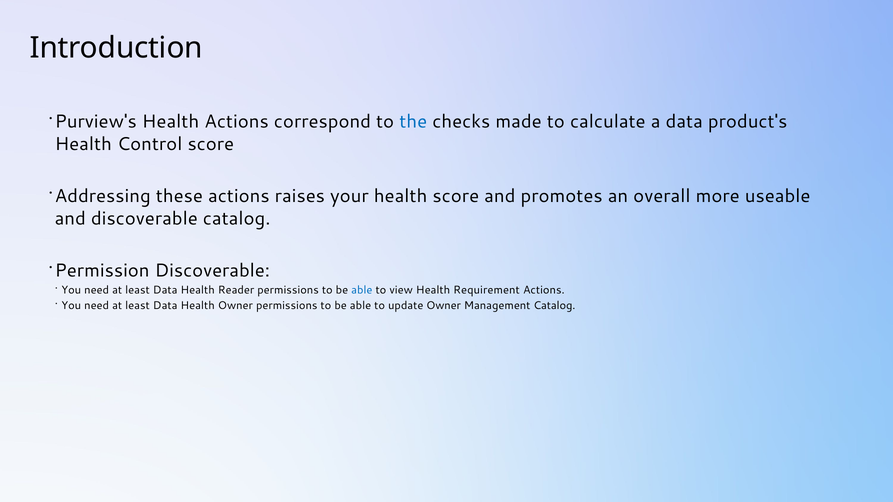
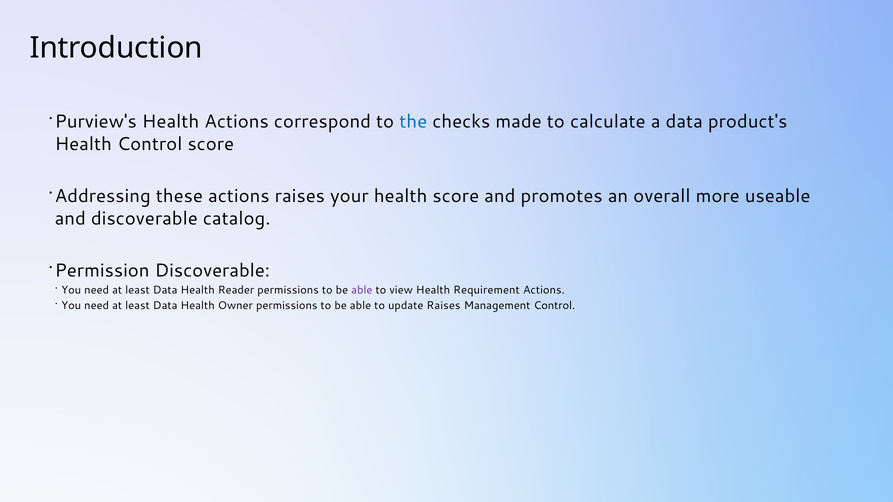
able colour: blue -> purple (362, 290)
update Owner: Owner -> Raises (443, 306)
Management Catalog: Catalog -> Control (554, 306)
